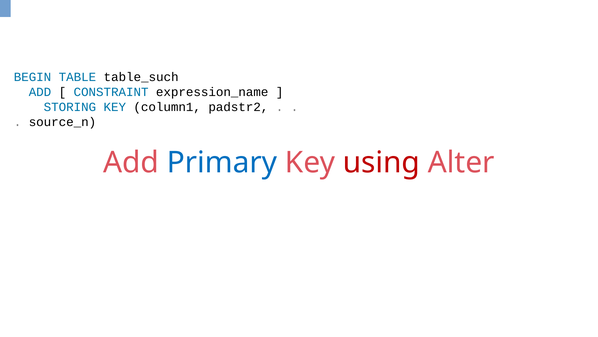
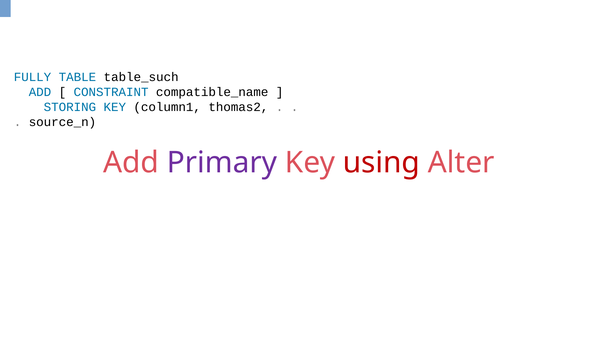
BEGIN: BEGIN -> FULLY (33, 77)
expression_name: expression_name -> compatible_name (212, 92)
padstr2: padstr2 -> thomas2 (238, 107)
Primary colour: blue -> purple (222, 162)
